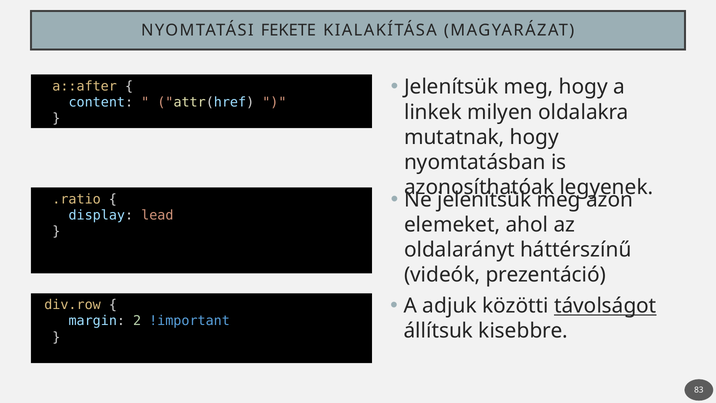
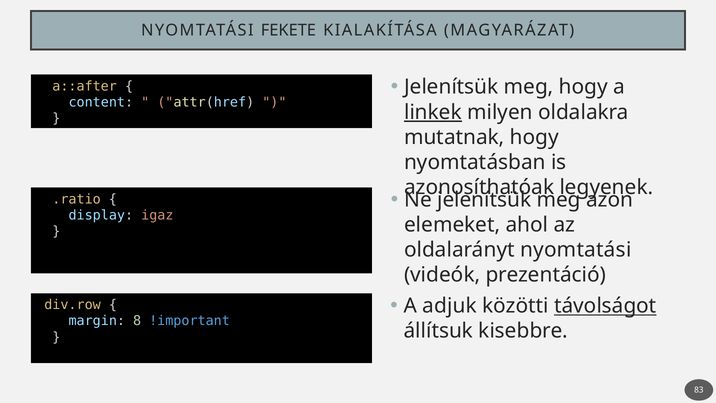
linkek underline: none -> present (433, 112)
lead: lead -> igaz (157, 215)
oldalarányt háttérszínű: háttérszínű -> nyomtatási (576, 250)
2: 2 -> 8 (137, 321)
